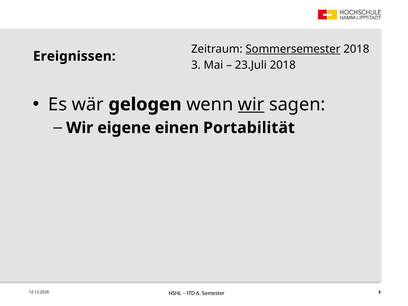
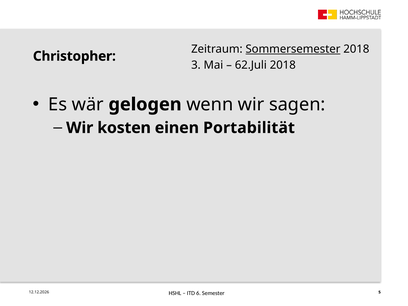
Ereignissen: Ereignissen -> Christopher (74, 56)
23.Juli: 23.Juli -> 62.Juli (251, 65)
wir underline: present -> none (251, 104)
eigene: eigene -> kosten (124, 128)
